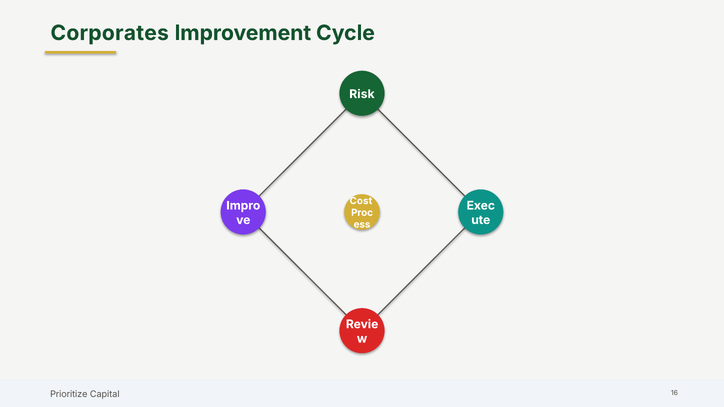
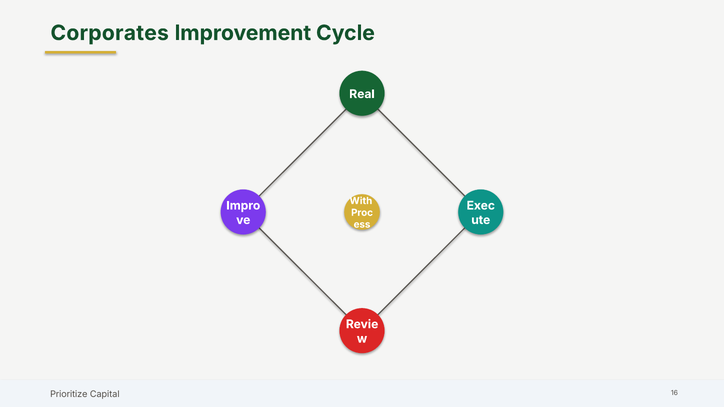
Risk: Risk -> Real (362, 94)
Cost: Cost -> With (361, 201)
